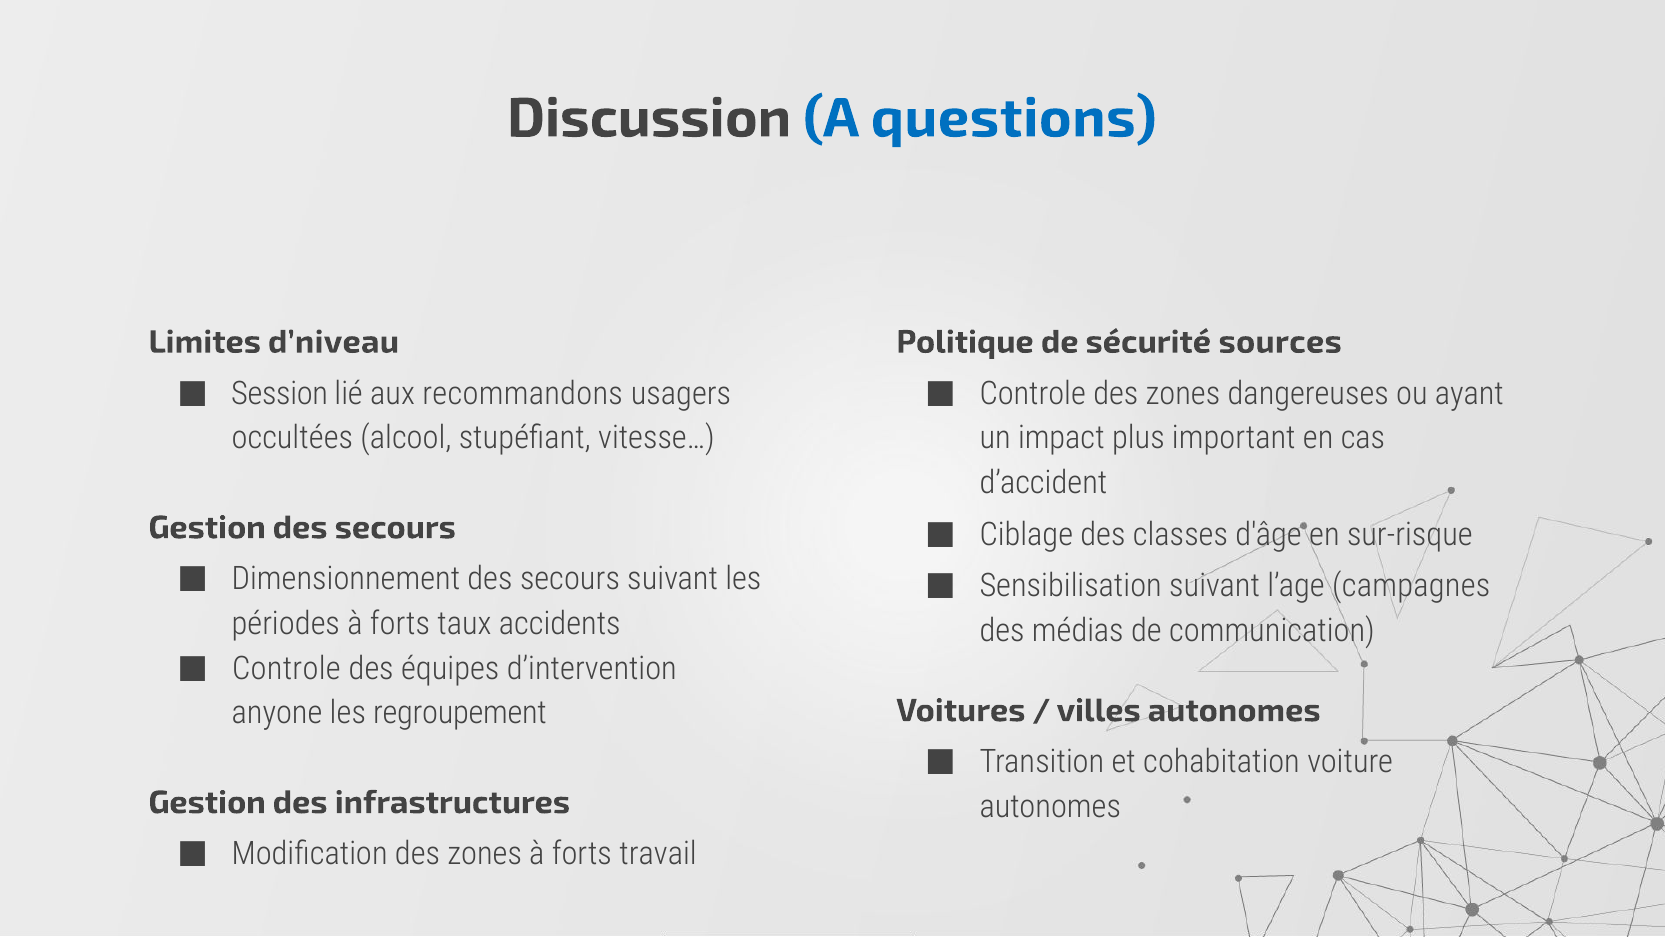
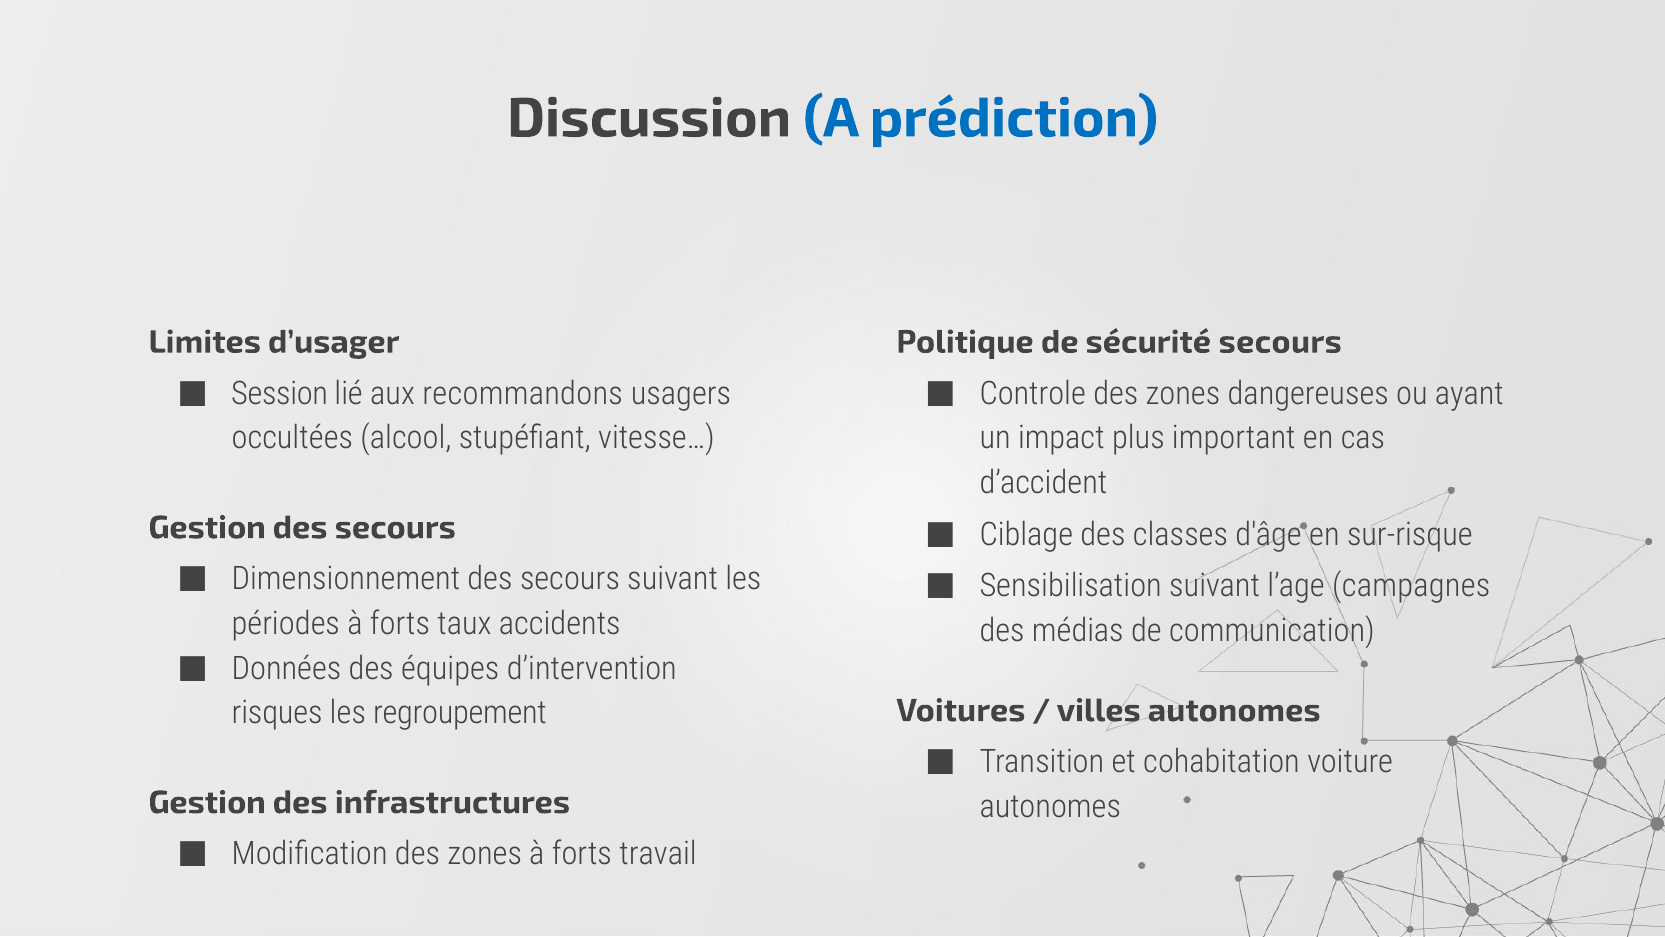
questions: questions -> prédiction (1014, 118)
d’niveau: d’niveau -> d’usager (334, 342)
sécurité sources: sources -> secours (1280, 342)
Controle: Controle -> Données (287, 668)
anyone: anyone -> risques (277, 713)
